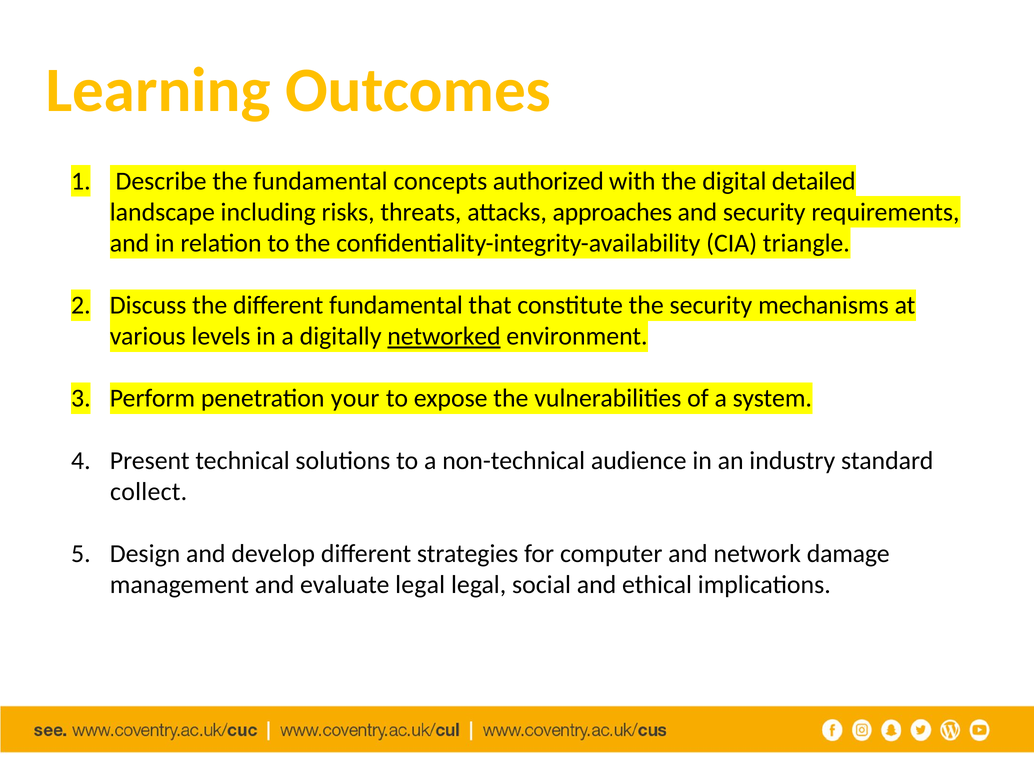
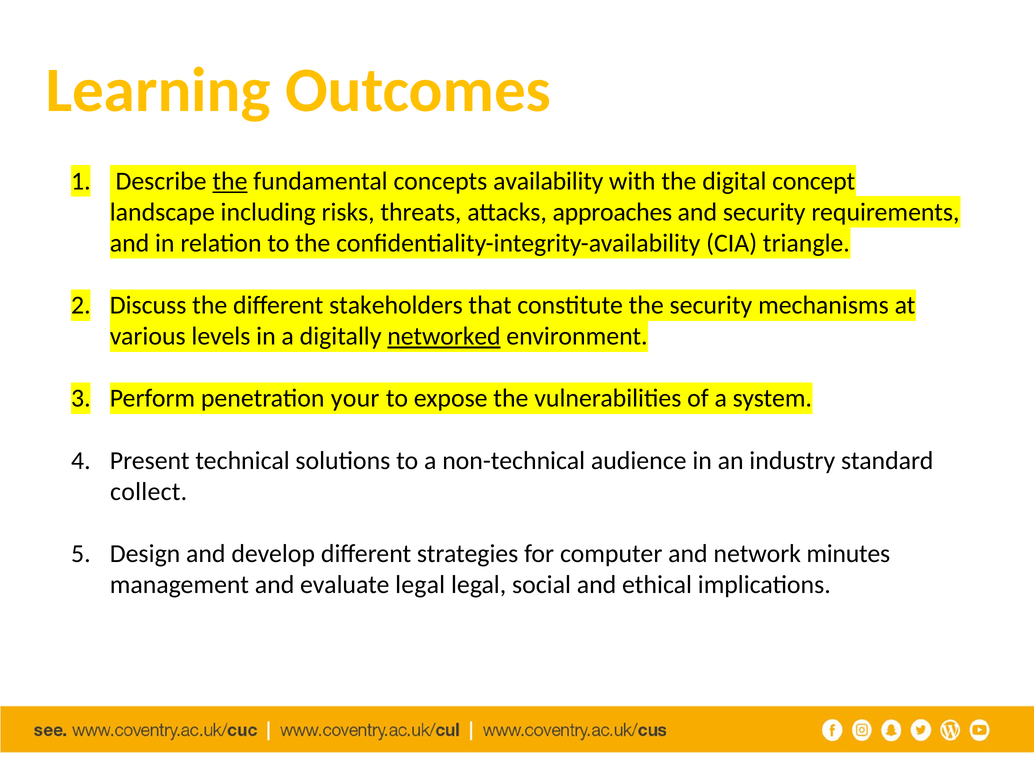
the underline: none -> present (230, 181)
authorized: authorized -> availability (548, 181)
detailed: detailed -> concept (814, 181)
different fundamental: fundamental -> stakeholders (396, 305)
damage: damage -> minutes (848, 553)
